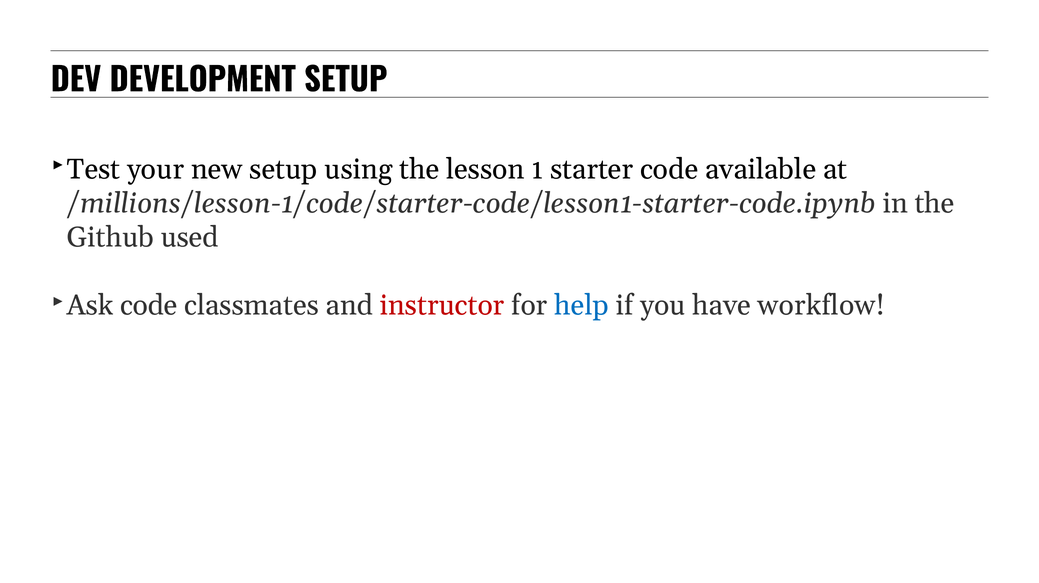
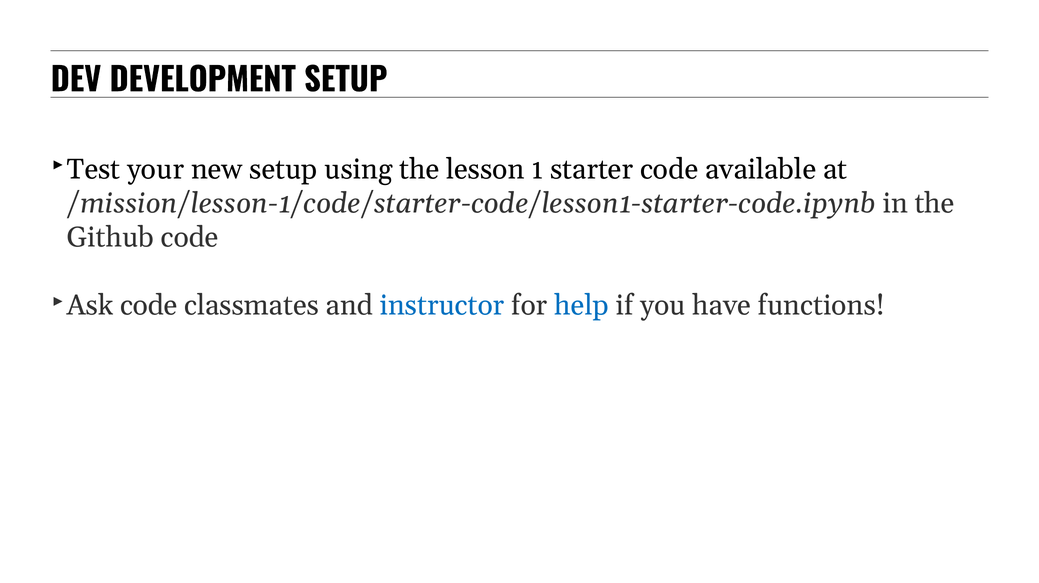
/millions/lesson-1/code/starter-code/lesson1-starter-code.ipynb: /millions/lesson-1/code/starter-code/lesson1-starter-code.ipynb -> /mission/lesson-1/code/starter-code/lesson1-starter-code.ipynb (471, 203)
Github used: used -> code (190, 238)
instructor colour: red -> blue (442, 306)
workflow: workflow -> functions (822, 306)
